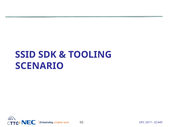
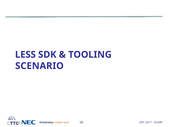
SSID: SSID -> LESS (25, 54)
